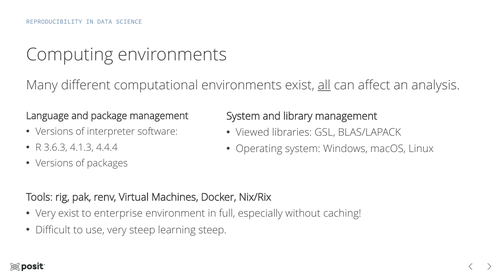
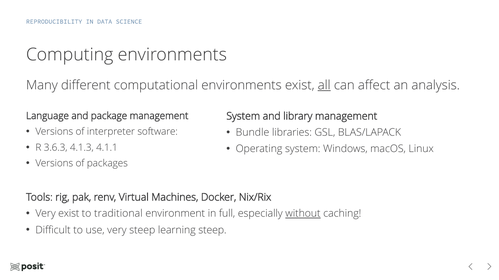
Viewed: Viewed -> Bundle (253, 133)
4.4.4: 4.4.4 -> 4.1.1 (107, 148)
enterprise: enterprise -> traditional (118, 214)
without underline: none -> present (303, 214)
